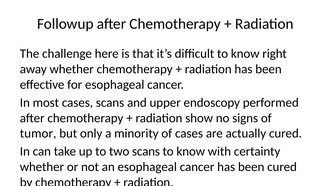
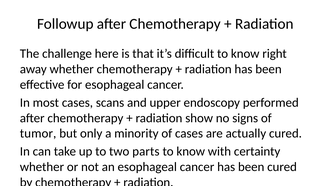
two scans: scans -> parts (146, 152)
